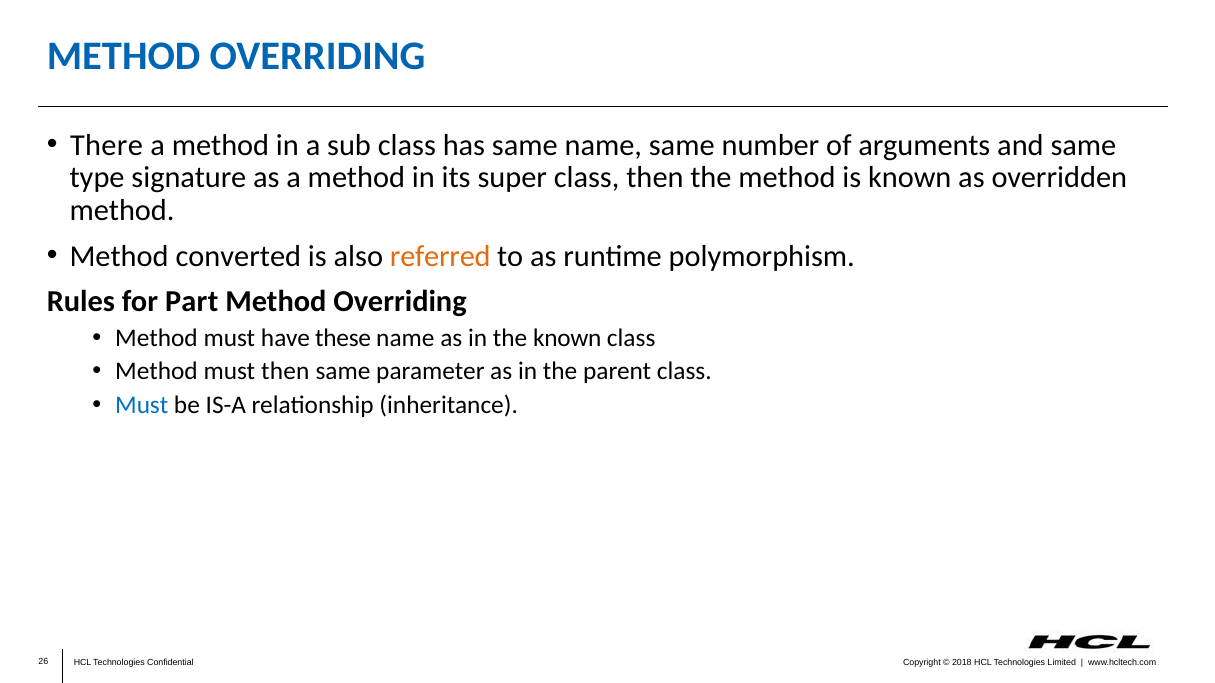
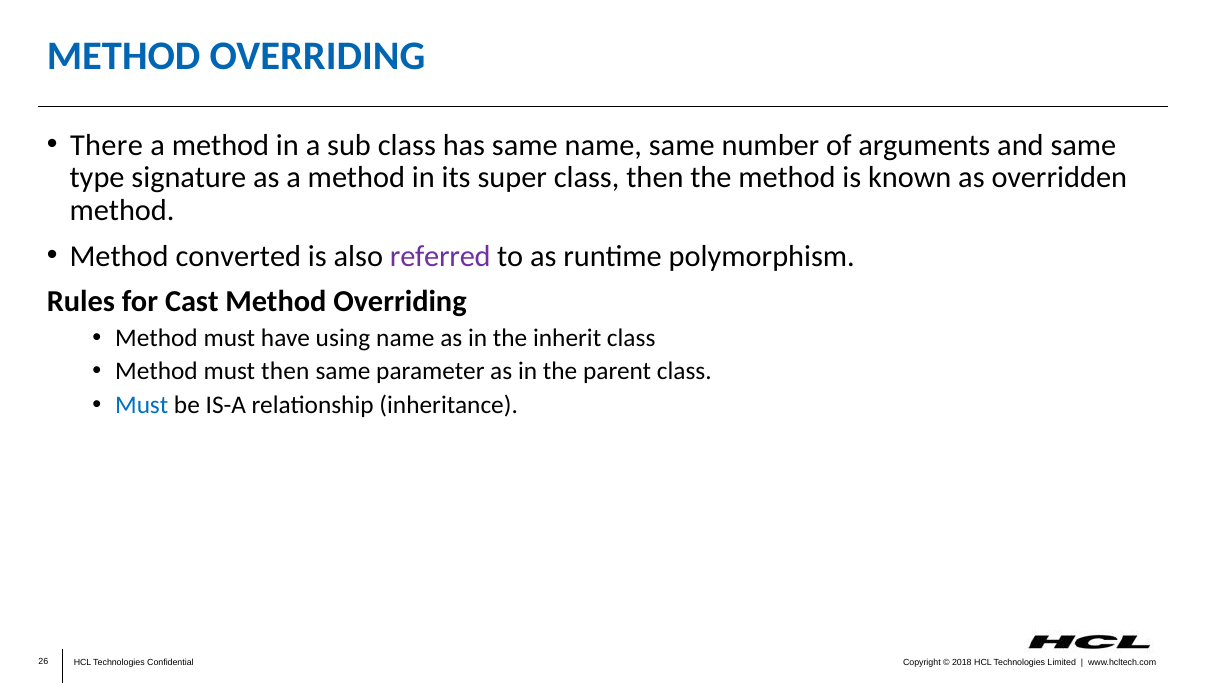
referred colour: orange -> purple (440, 256)
Part: Part -> Cast (192, 302)
these: these -> using (343, 338)
the known: known -> inherit (567, 338)
